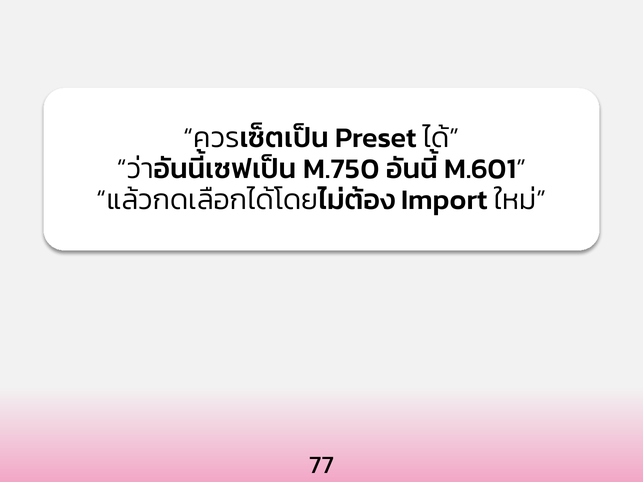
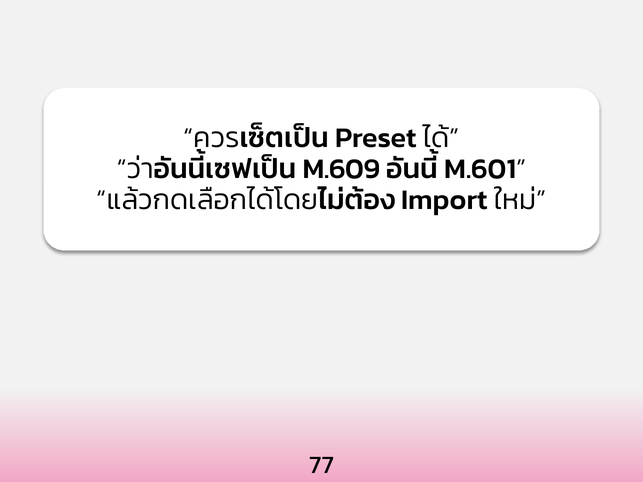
M.750: M.750 -> M.609 (342, 169)
